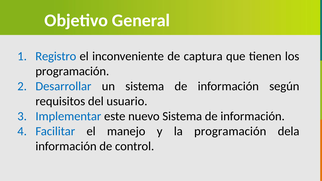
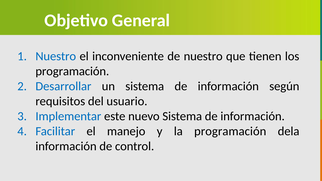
Registro: Registro -> Nuestro (56, 56)
de captura: captura -> nuestro (203, 56)
